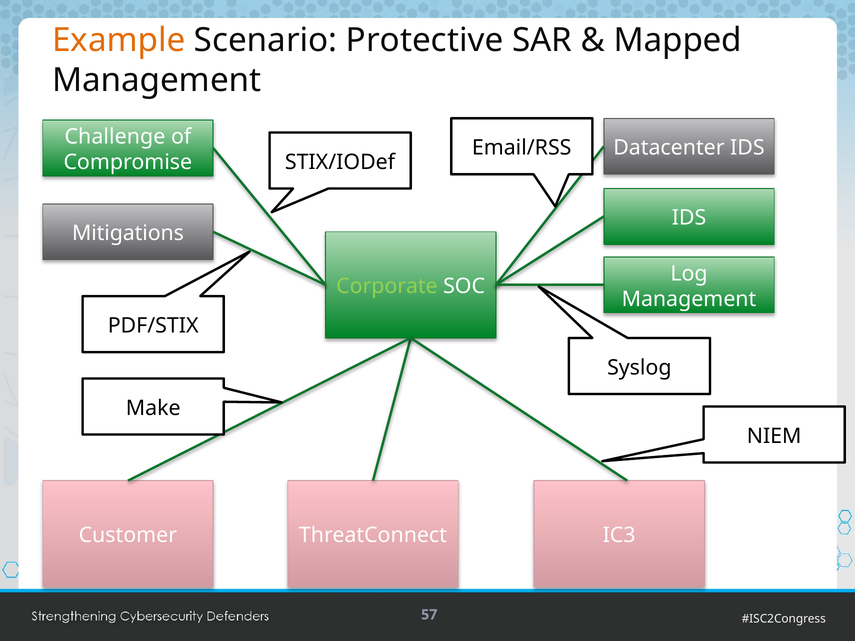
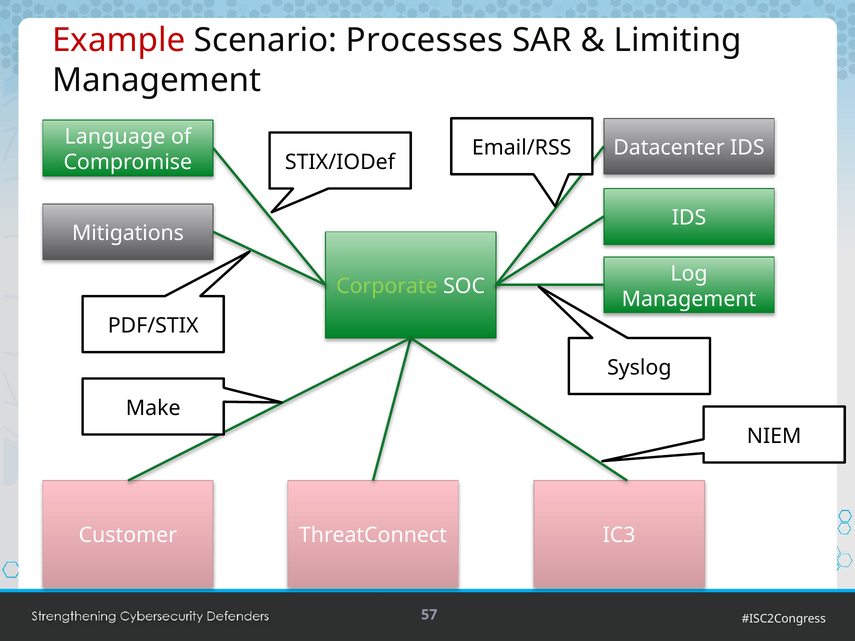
Example colour: orange -> red (119, 40)
Protective: Protective -> Processes (425, 40)
Mapped: Mapped -> Limiting (678, 40)
Challenge: Challenge -> Language (115, 137)
